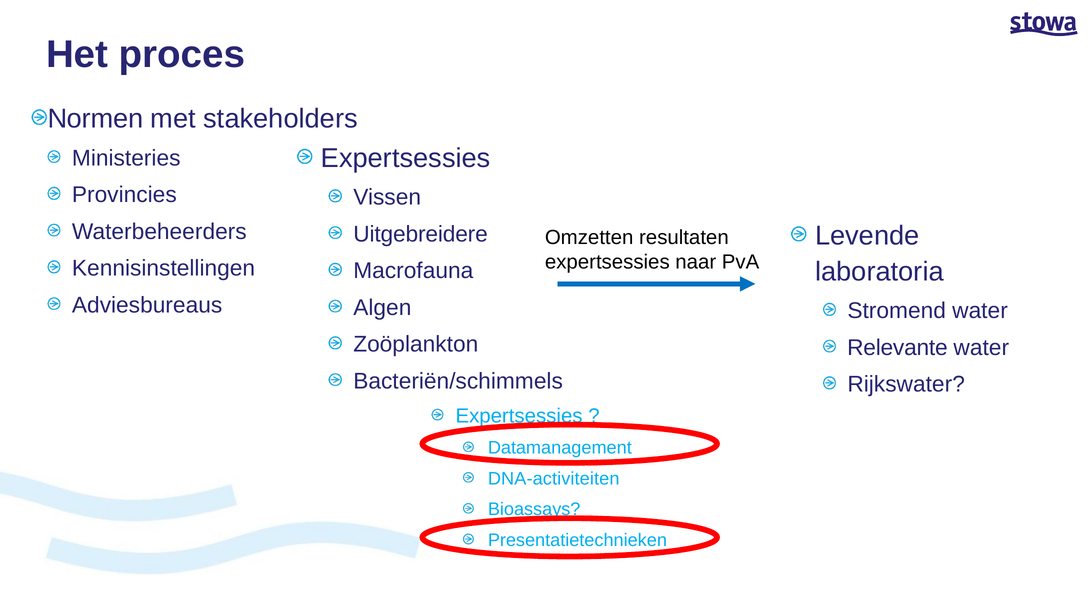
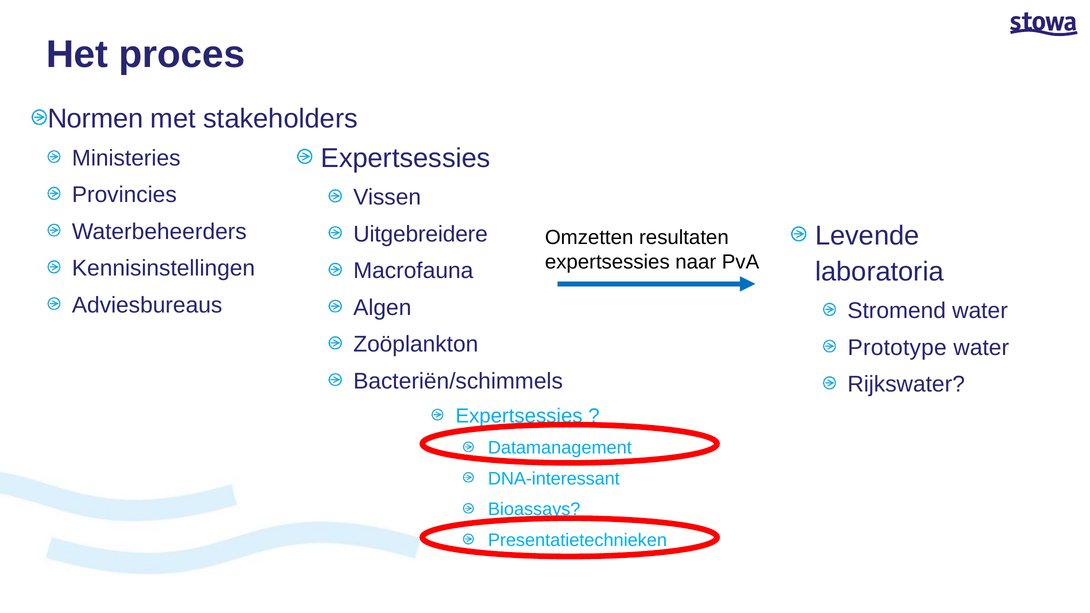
Relevante: Relevante -> Prototype (897, 348)
DNA-activiteiten: DNA-activiteiten -> DNA-interessant (554, 479)
